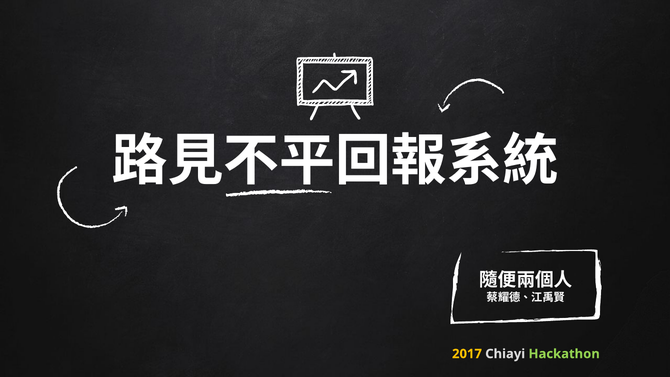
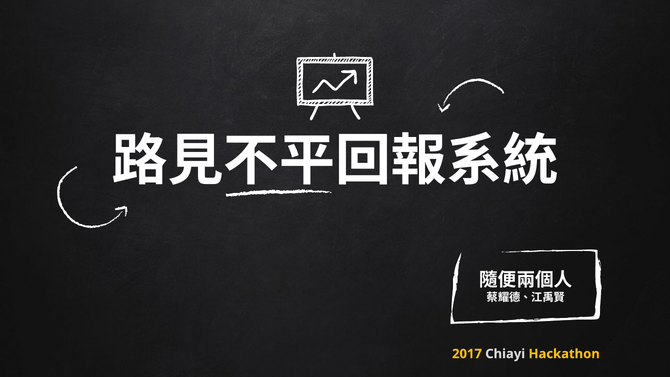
Hackathon colour: light green -> yellow (564, 354)
